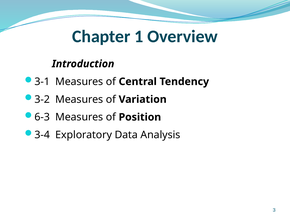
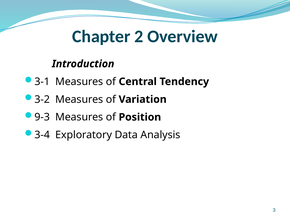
1: 1 -> 2 (139, 37)
6-3: 6-3 -> 9-3 (42, 117)
